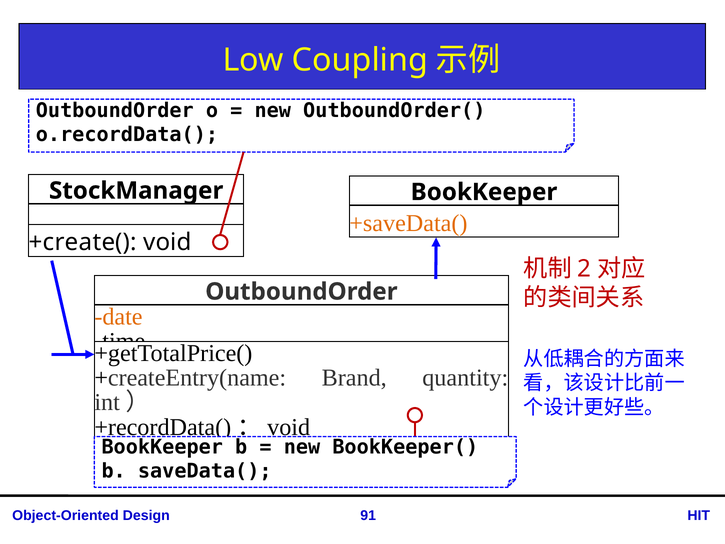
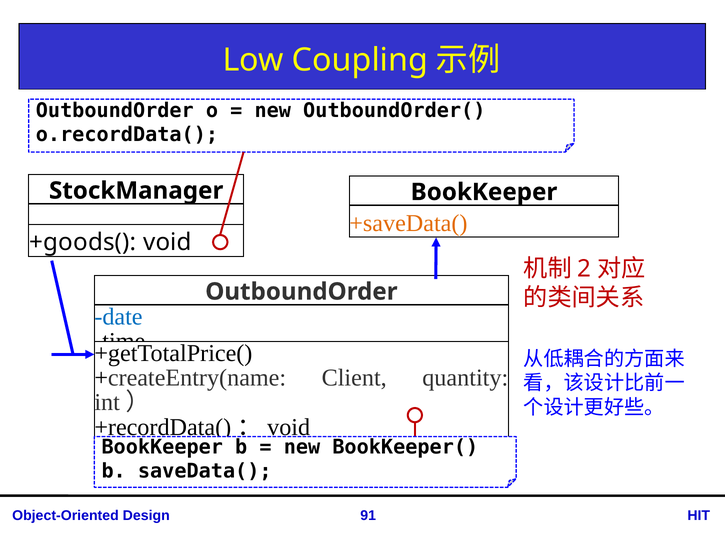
+create(: +create( -> +goods( (83, 242)
date colour: orange -> blue (118, 316)
Brand: Brand -> Client (354, 378)
